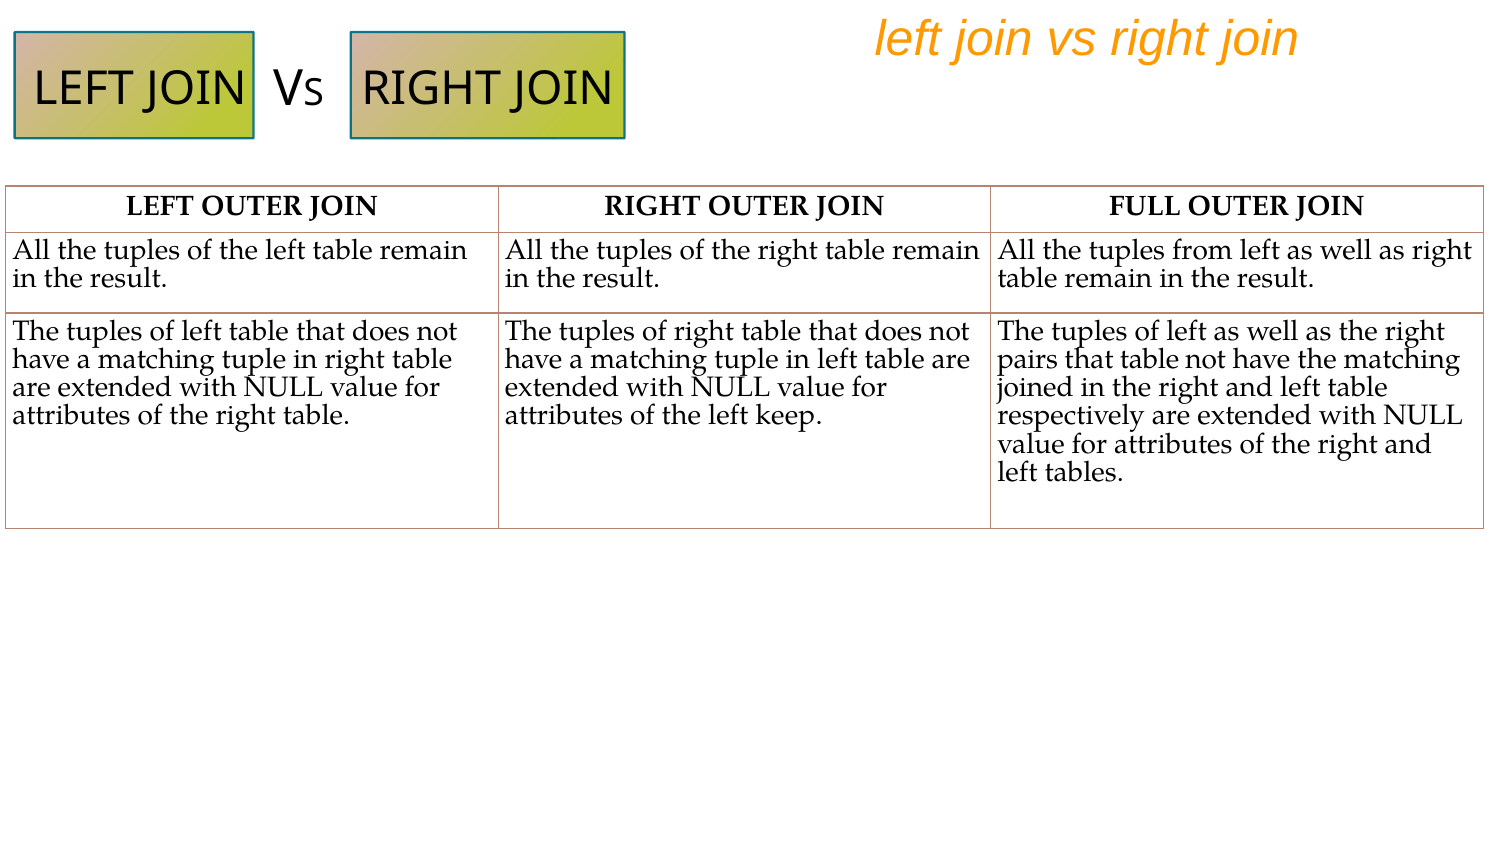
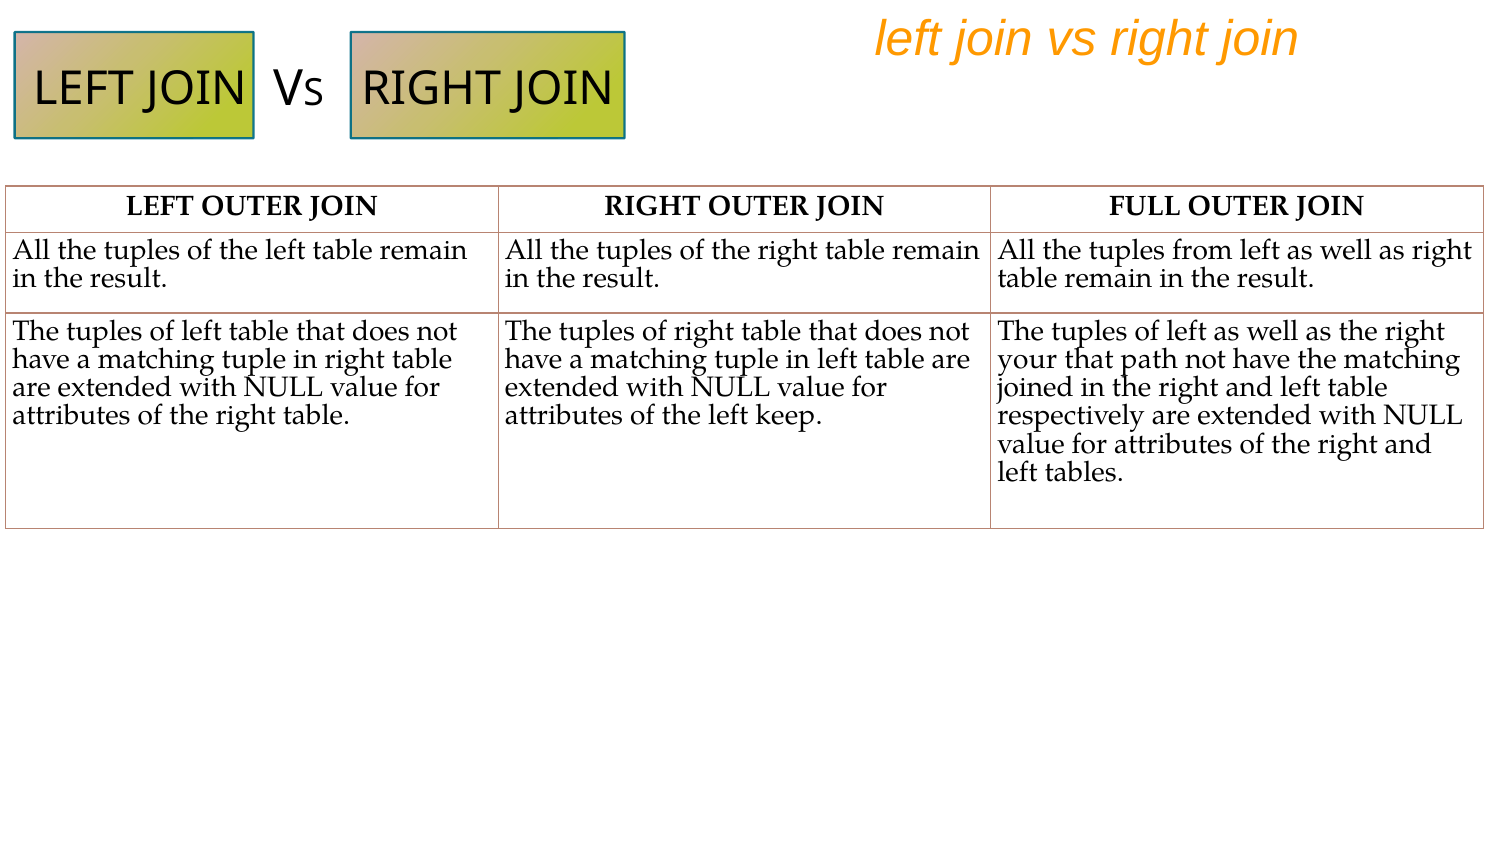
pairs: pairs -> your (1027, 359)
that table: table -> path (1149, 359)
